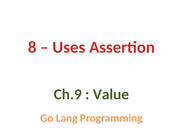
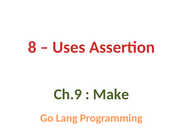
Value: Value -> Make (111, 95)
